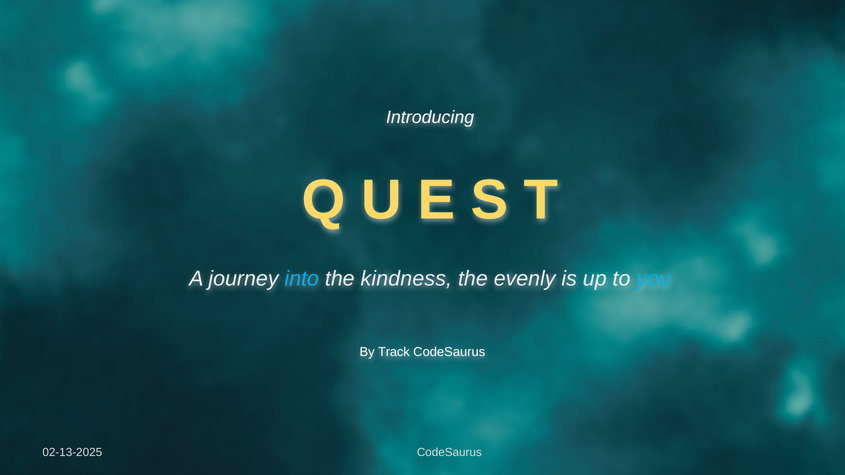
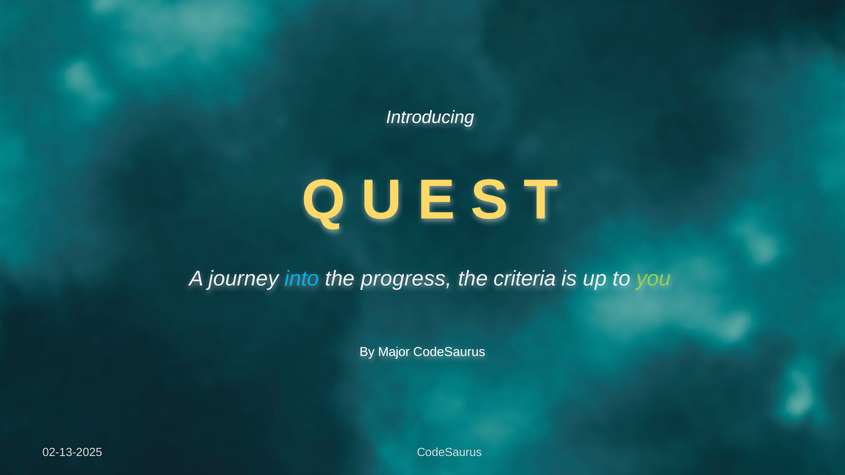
kindness: kindness -> progress (406, 279)
evenly: evenly -> criteria (525, 279)
you colour: light blue -> light green (654, 279)
Track: Track -> Major (394, 352)
